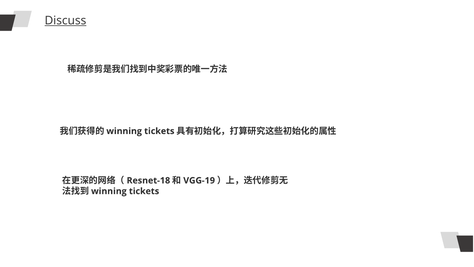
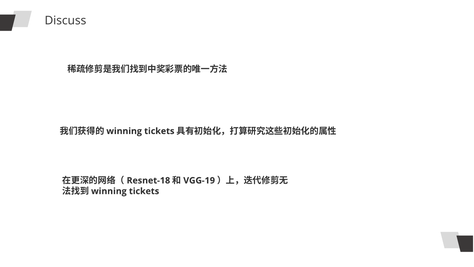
Discuss underline: present -> none (65, 20)
